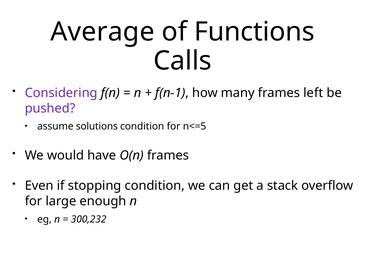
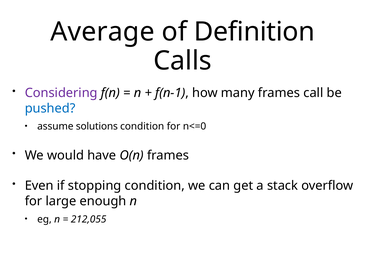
Functions: Functions -> Definition (254, 32)
left: left -> call (313, 93)
pushed colour: purple -> blue (50, 108)
n<=5: n<=5 -> n<=0 (195, 126)
300,232: 300,232 -> 212,055 (89, 219)
